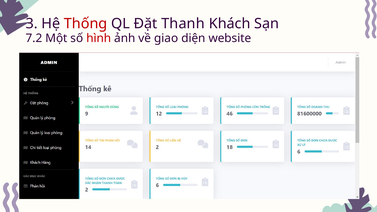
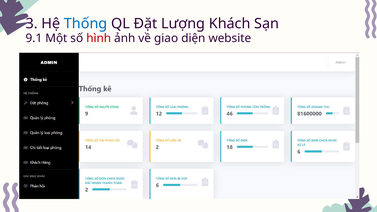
Thống colour: red -> blue (86, 24)
Thanh: Thanh -> Lượng (183, 24)
7.2: 7.2 -> 9.1 (34, 38)
